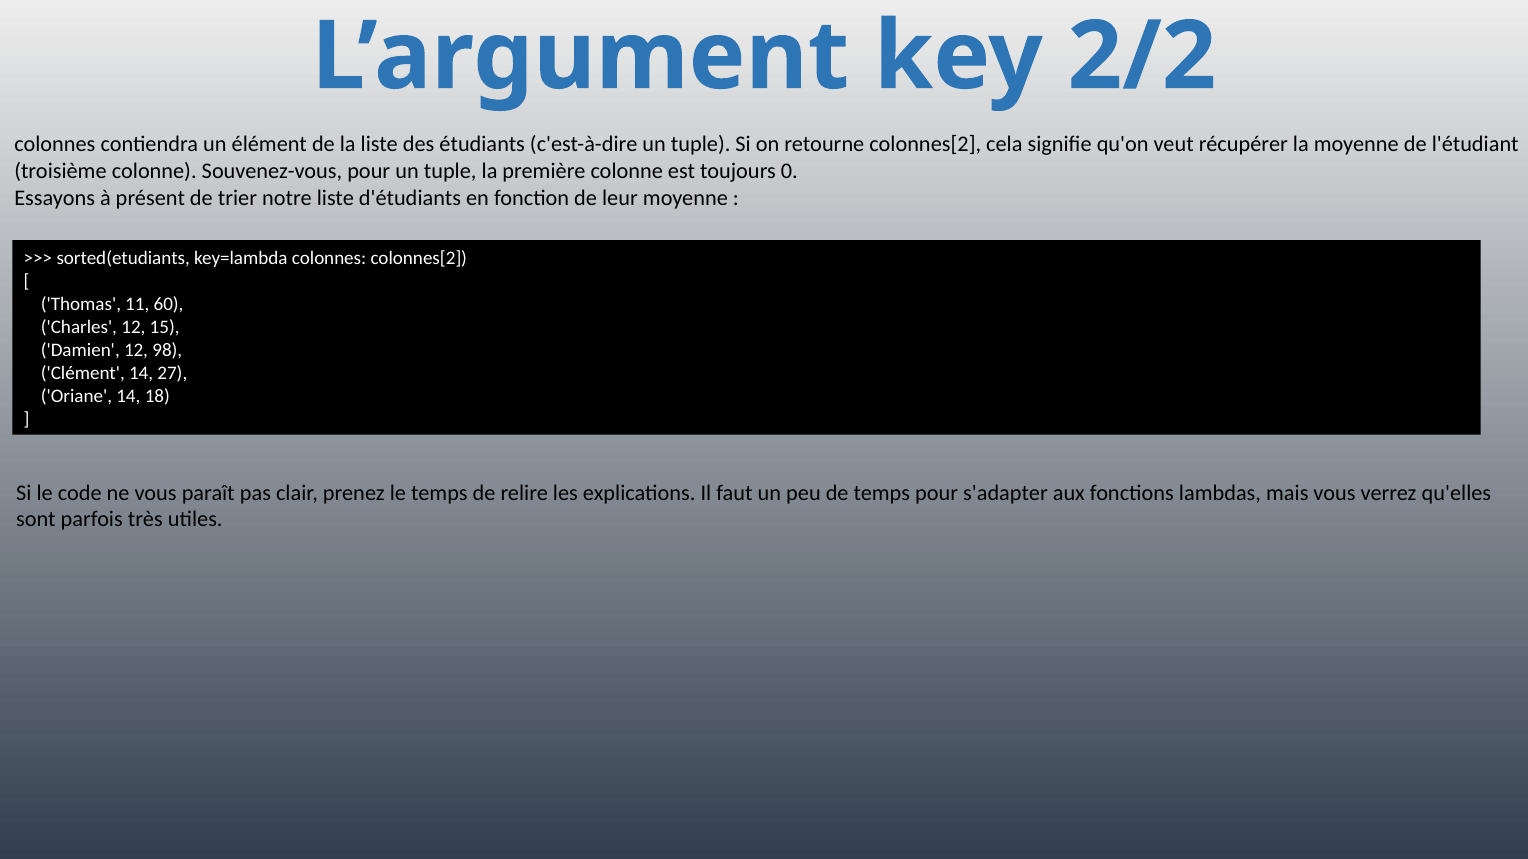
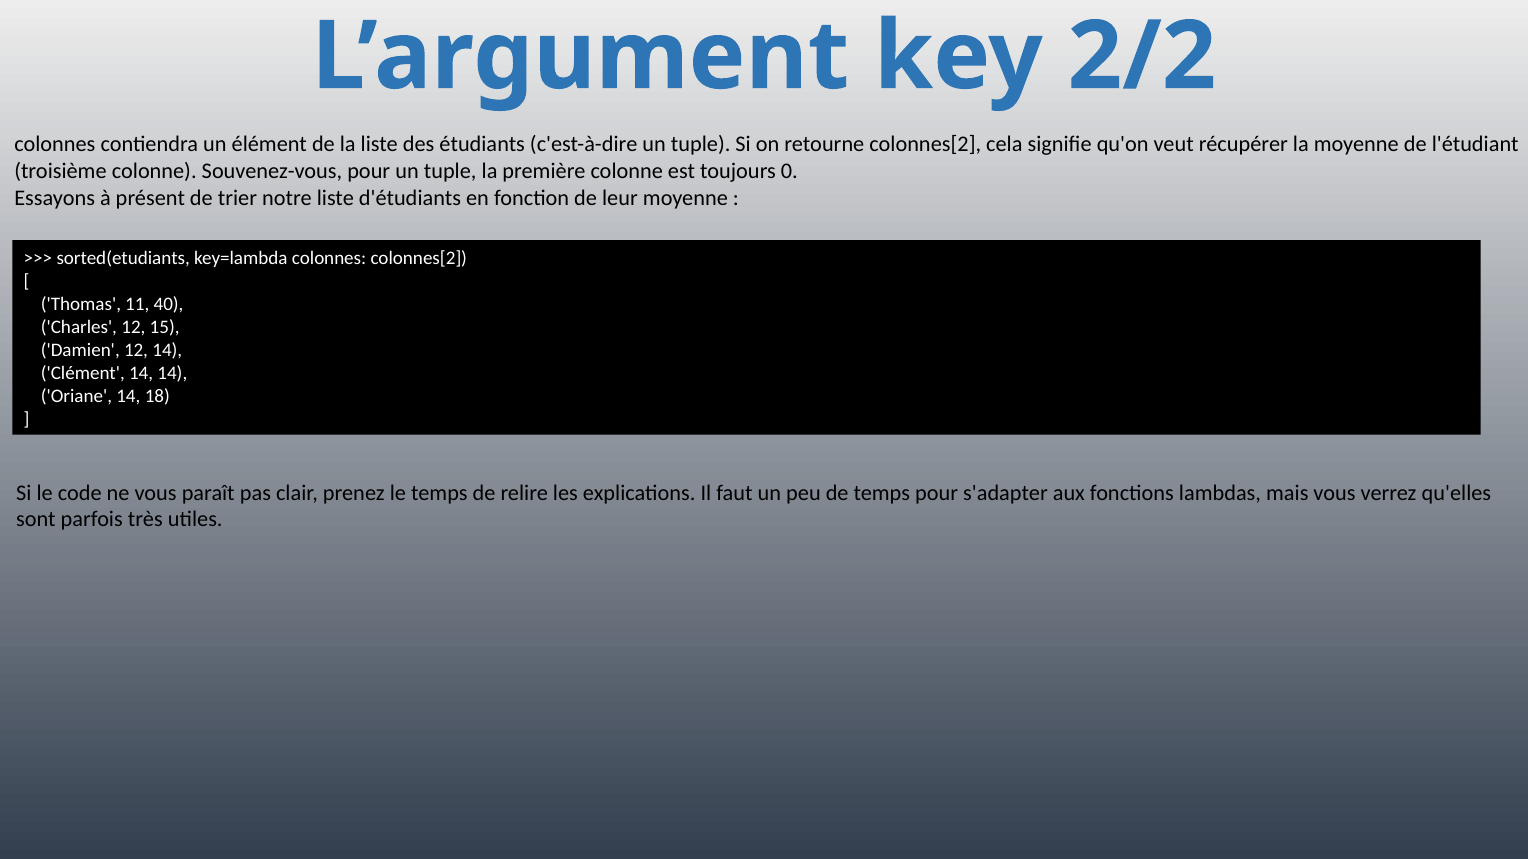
60: 60 -> 40 (169, 305)
12 98: 98 -> 14 (167, 350)
14 27: 27 -> 14 (172, 373)
